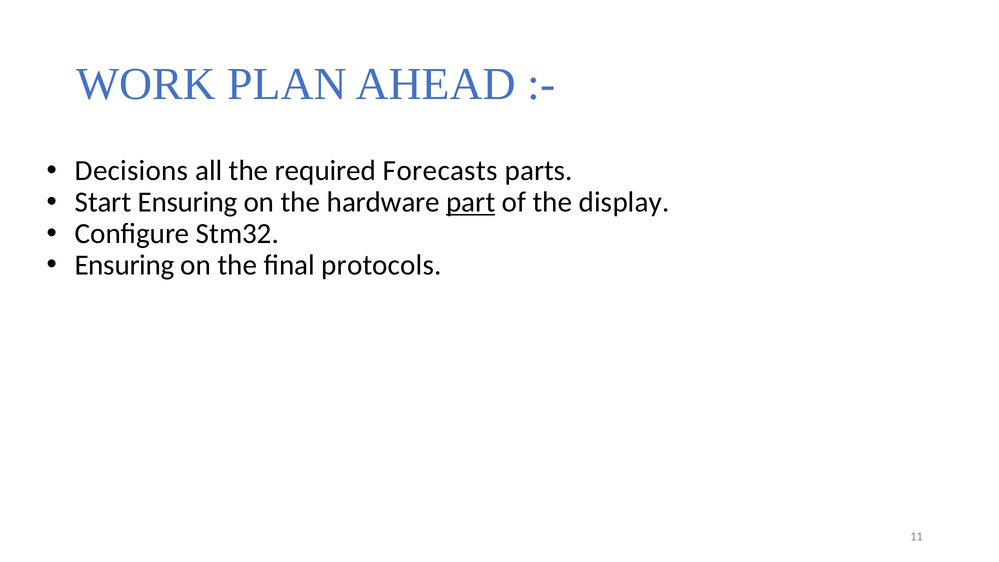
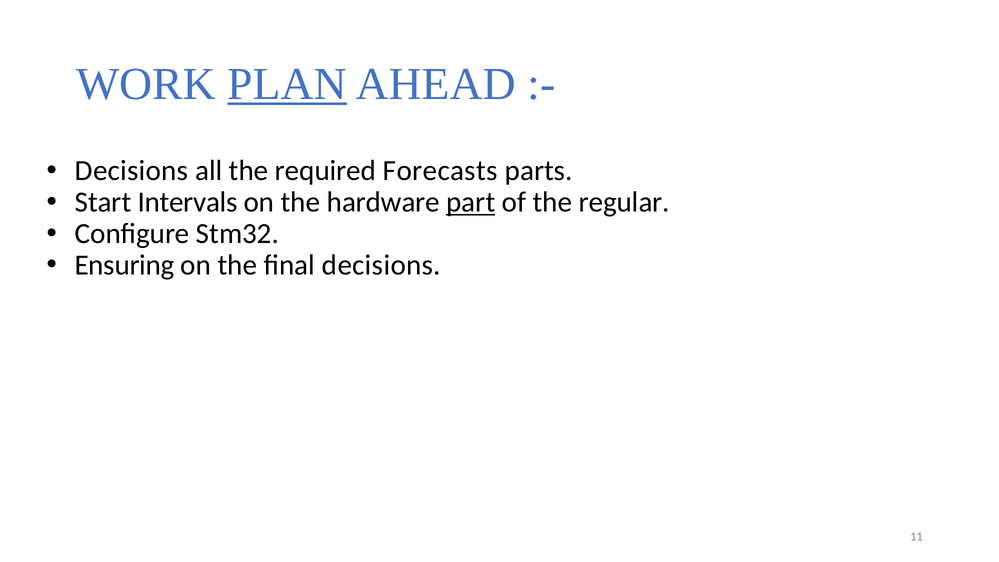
PLAN underline: none -> present (287, 84)
Start Ensuring: Ensuring -> Intervals (188, 202)
display: display -> regular (624, 202)
final protocols: protocols -> decisions (381, 265)
